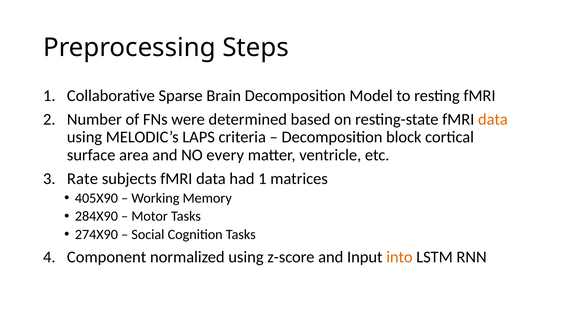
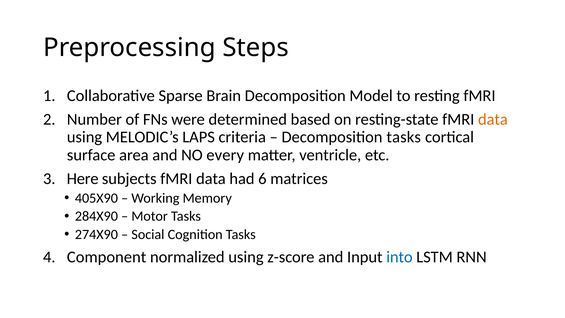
Decomposition block: block -> tasks (404, 137)
Rate: Rate -> Here (83, 179)
had 1: 1 -> 6 (262, 179)
into colour: orange -> blue (399, 257)
